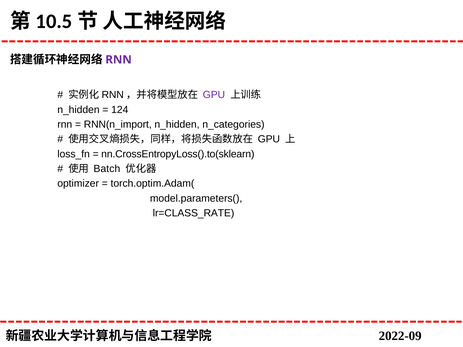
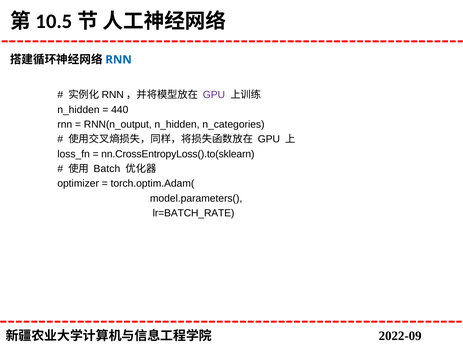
RNN colour: purple -> blue (119, 60)
124: 124 -> 440 (120, 110)
RNN(n_import: RNN(n_import -> RNN(n_output (118, 125)
lr=CLASS_RATE: lr=CLASS_RATE -> lr=BATCH_RATE (194, 213)
